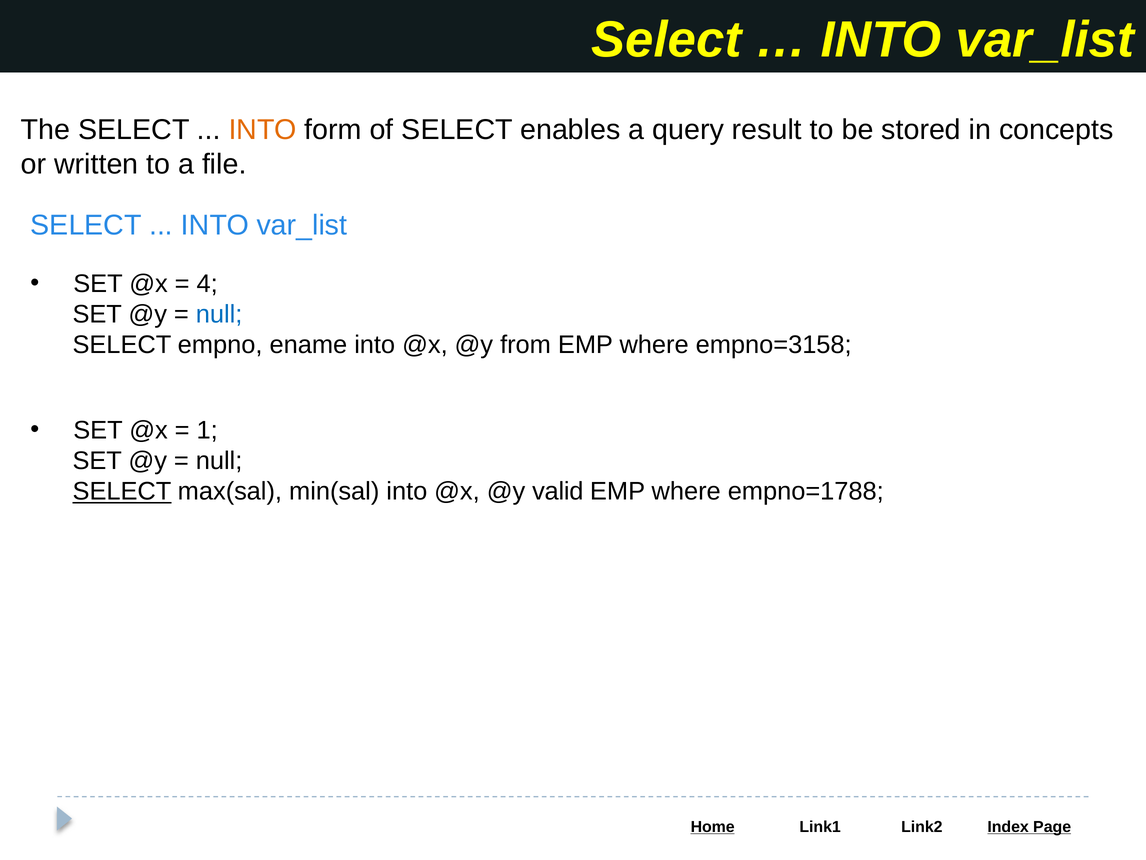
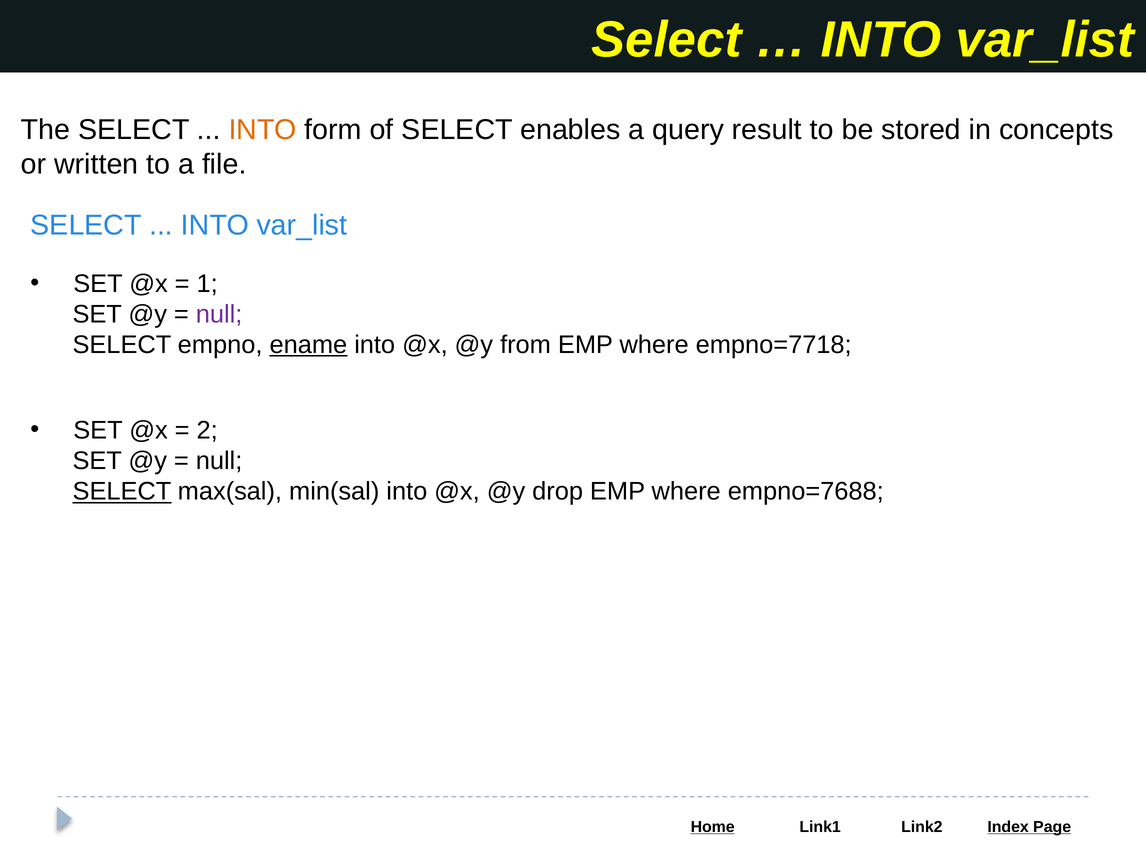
4: 4 -> 1 (207, 284)
null colour: blue -> purple (219, 314)
ename underline: none -> present (308, 345)
empno=3158: empno=3158 -> empno=7718 (774, 345)
1: 1 -> 2 (207, 430)
valid: valid -> drop (558, 491)
empno=1788: empno=1788 -> empno=7688 (806, 491)
